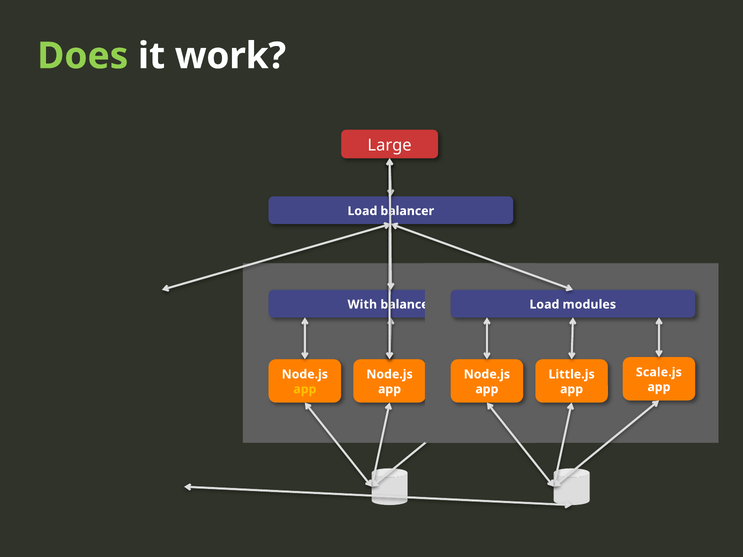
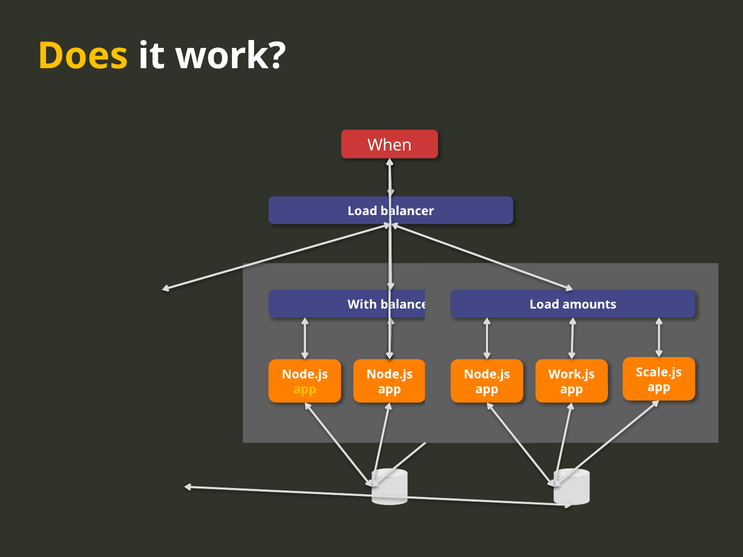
Does colour: light green -> yellow (83, 56)
Large: Large -> When (390, 145)
modules: modules -> amounts (589, 305)
Little.js: Little.js -> Work.js (572, 374)
